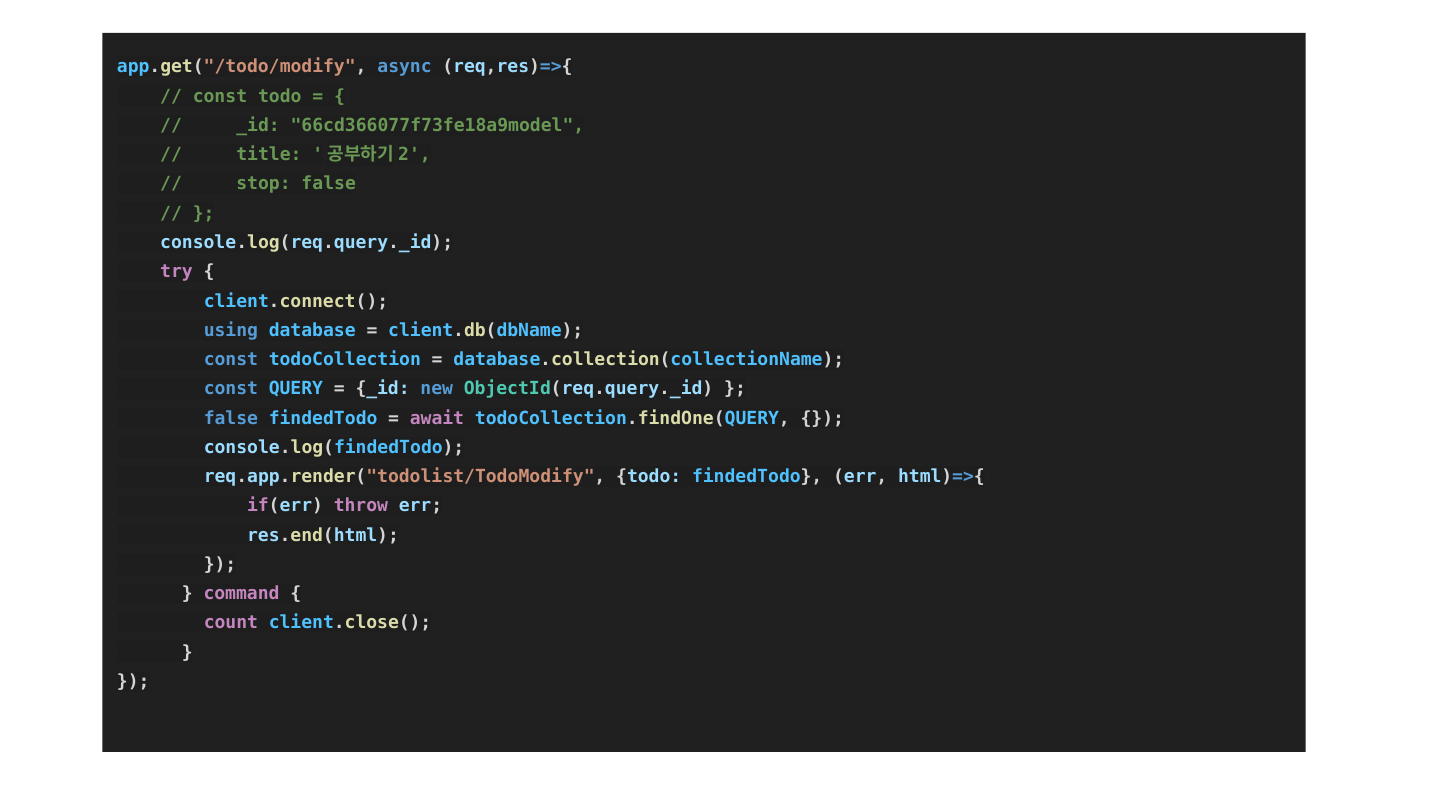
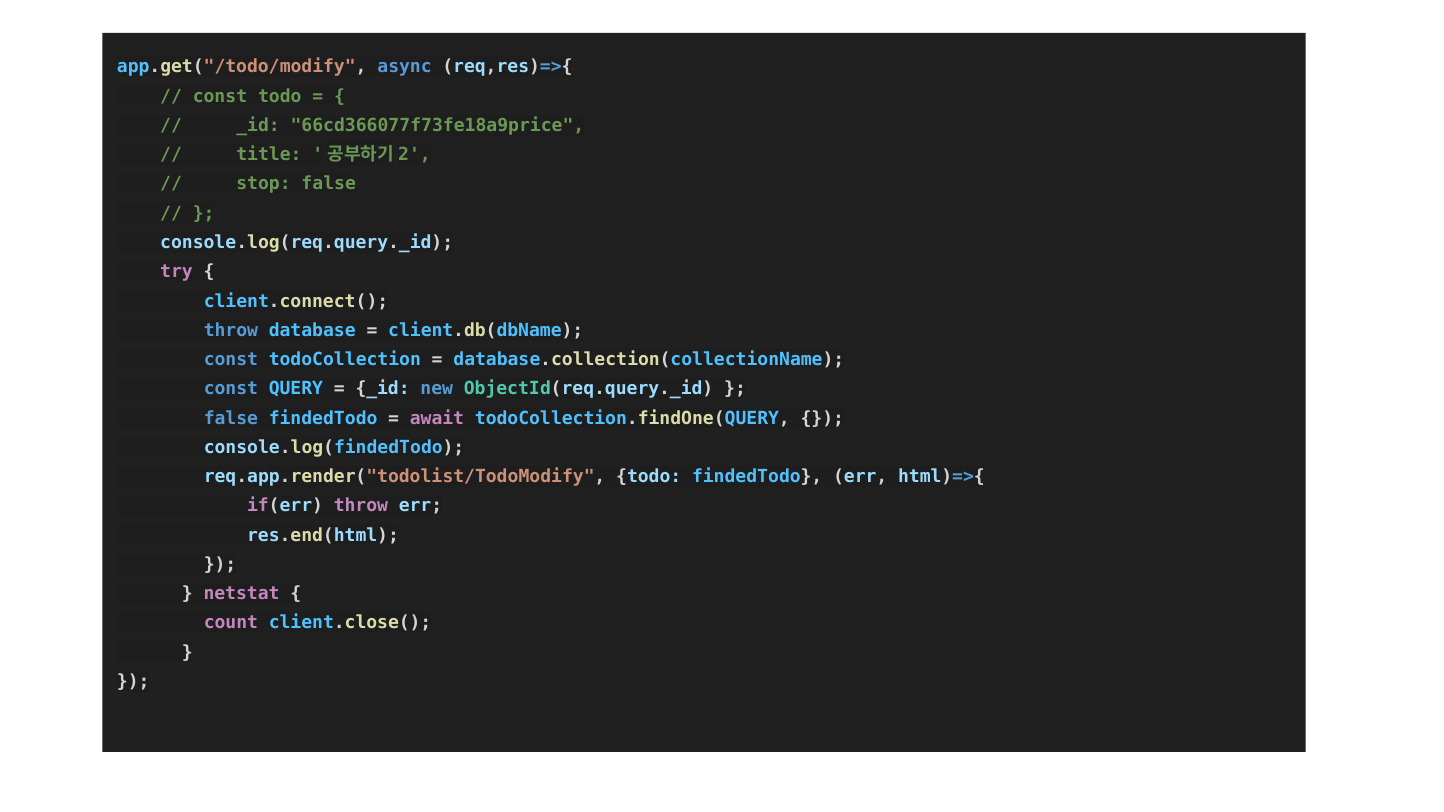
66cd366077f73fe18a9model: 66cd366077f73fe18a9model -> 66cd366077f73fe18a9price (437, 125)
using: using -> throw (231, 330)
command: command -> netstat (242, 594)
